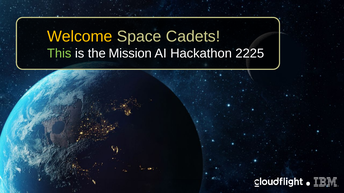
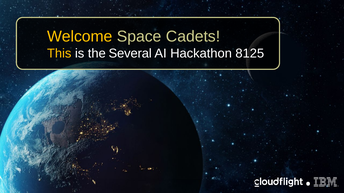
This colour: light green -> yellow (59, 54)
Mission: Mission -> Several (130, 54)
2225: 2225 -> 8125 (250, 54)
